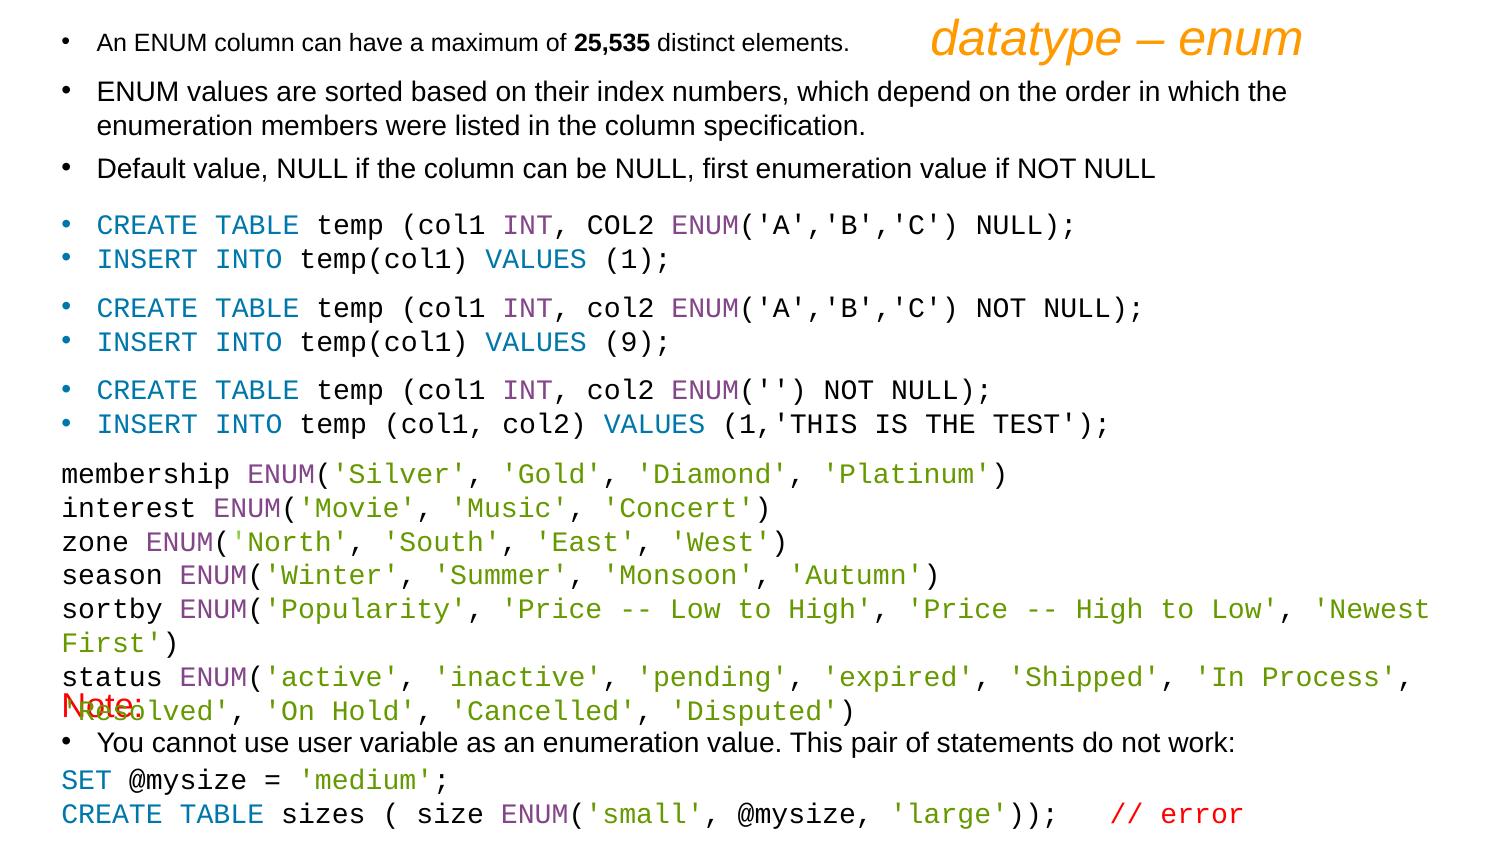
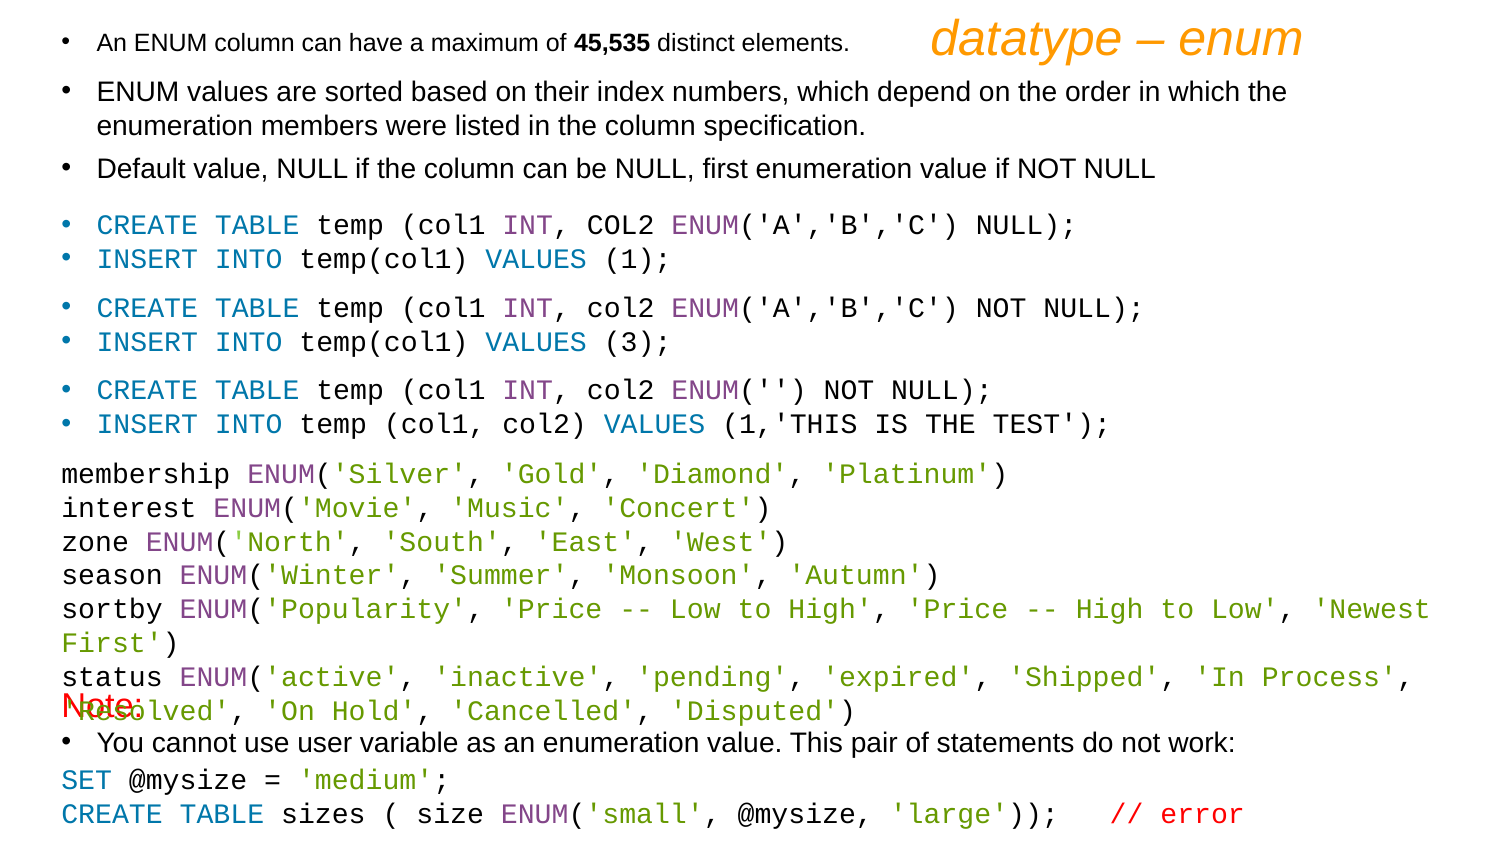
25,535: 25,535 -> 45,535 (612, 43)
9: 9 -> 3 (638, 342)
